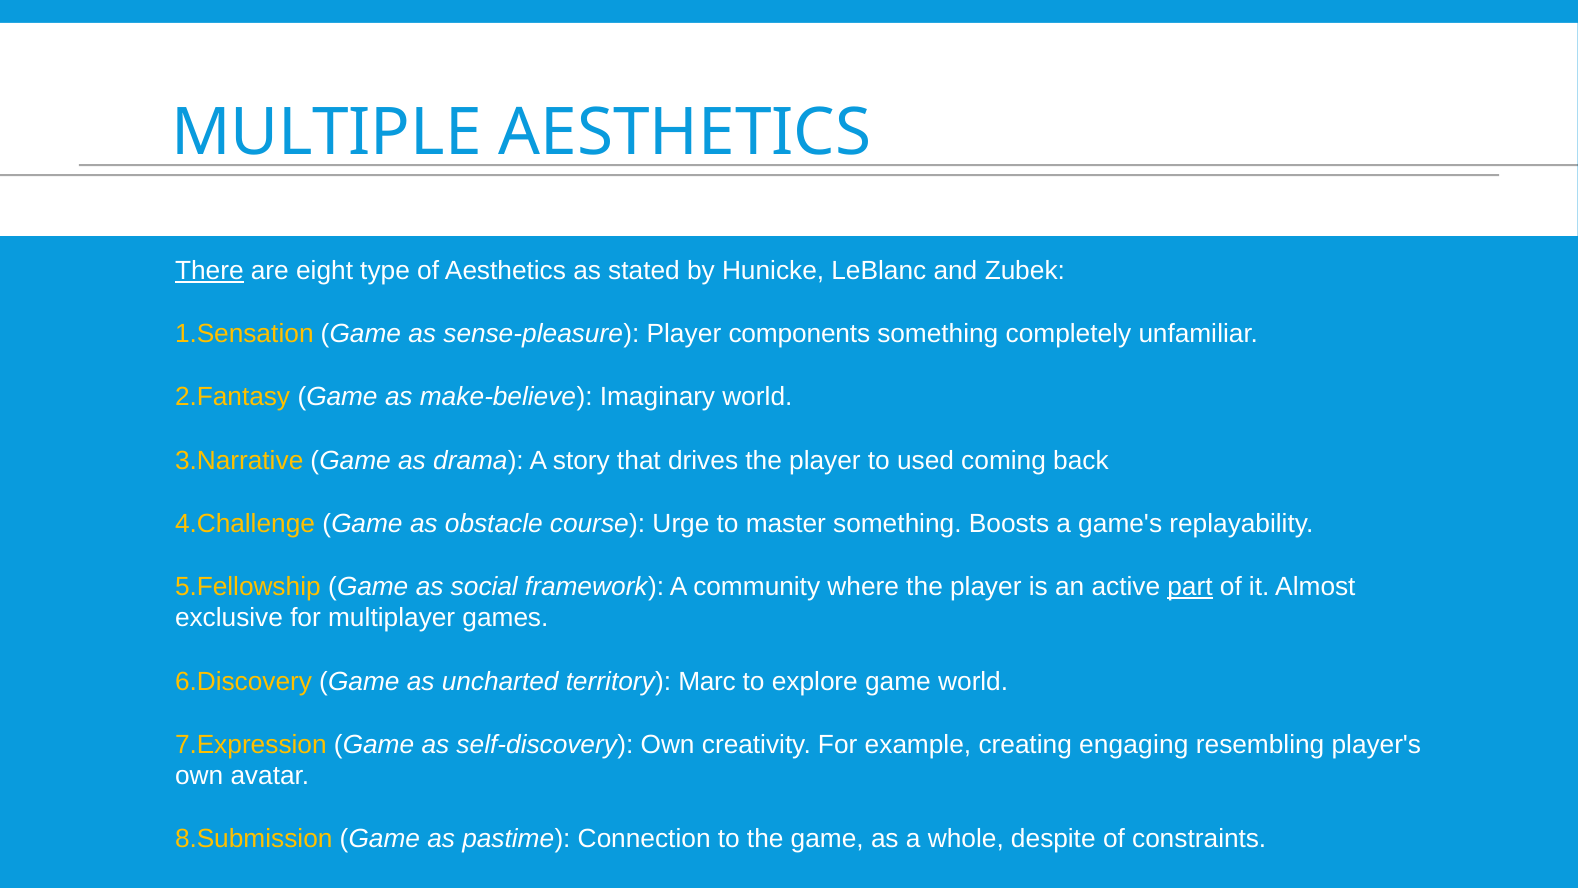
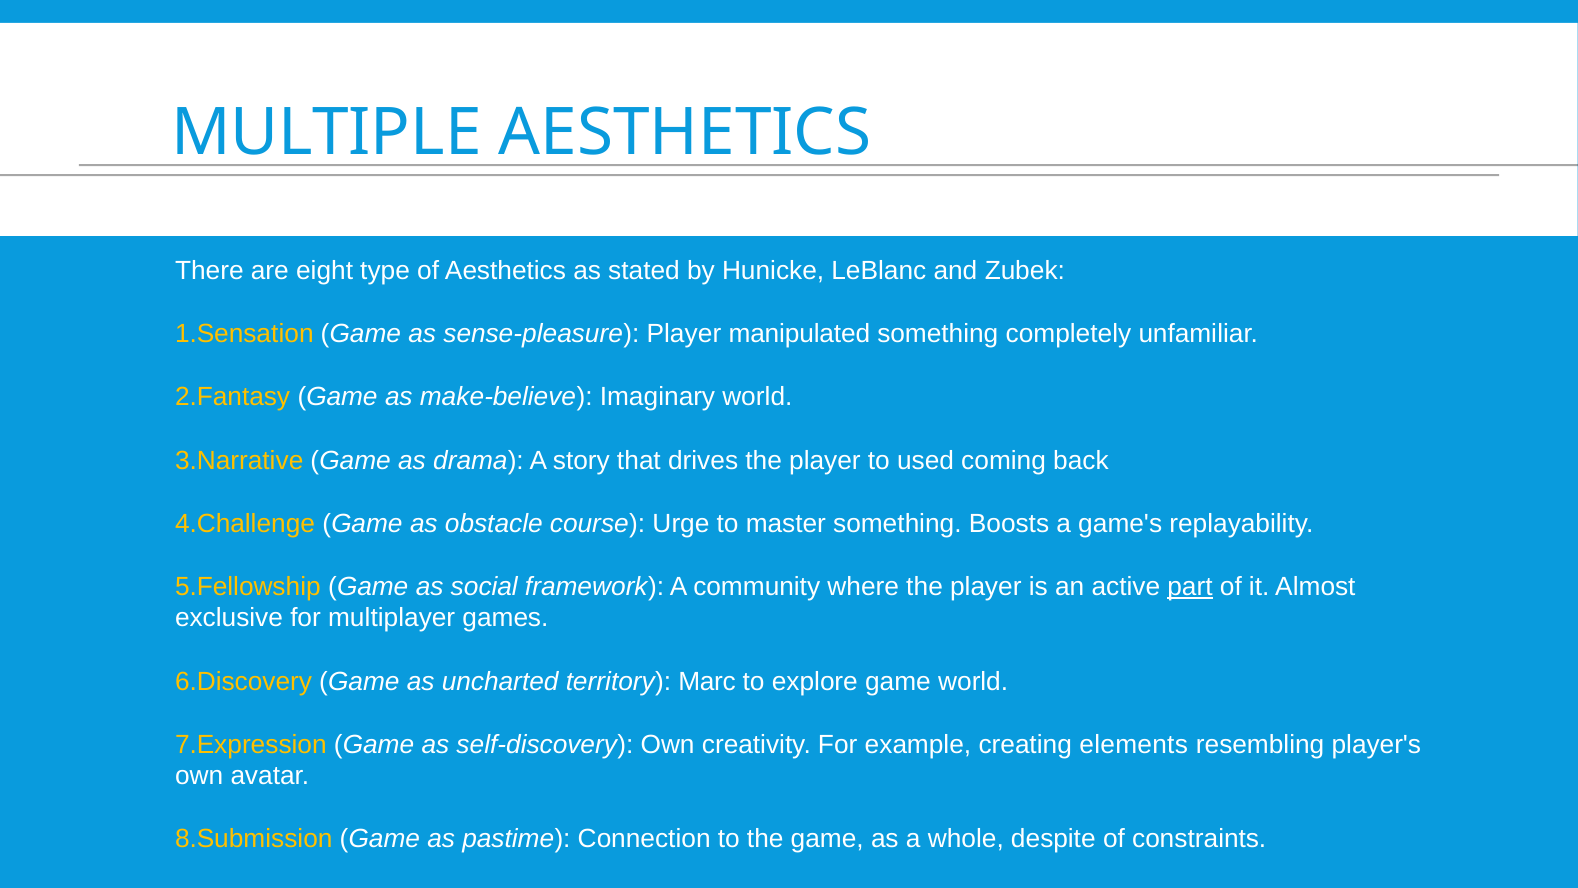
There underline: present -> none (209, 271)
components: components -> manipulated (799, 334)
engaging: engaging -> elements (1134, 744)
